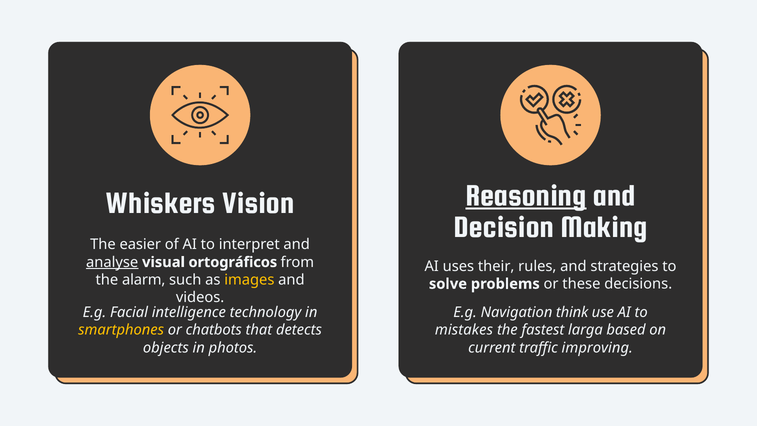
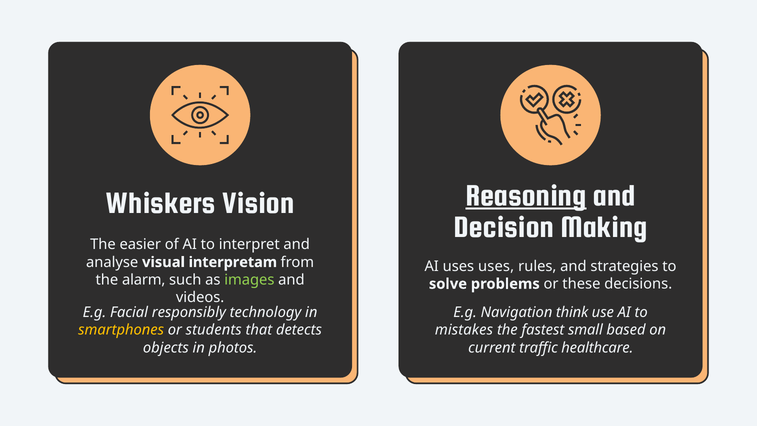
analyse underline: present -> none (112, 262)
ortográficos: ortográficos -> interpretam (233, 262)
uses their: their -> uses (496, 266)
images colour: yellow -> light green (249, 280)
intelligence: intelligence -> responsibly (189, 312)
chatbots: chatbots -> students (214, 330)
larga: larga -> small (585, 330)
improving: improving -> healthcare (597, 348)
